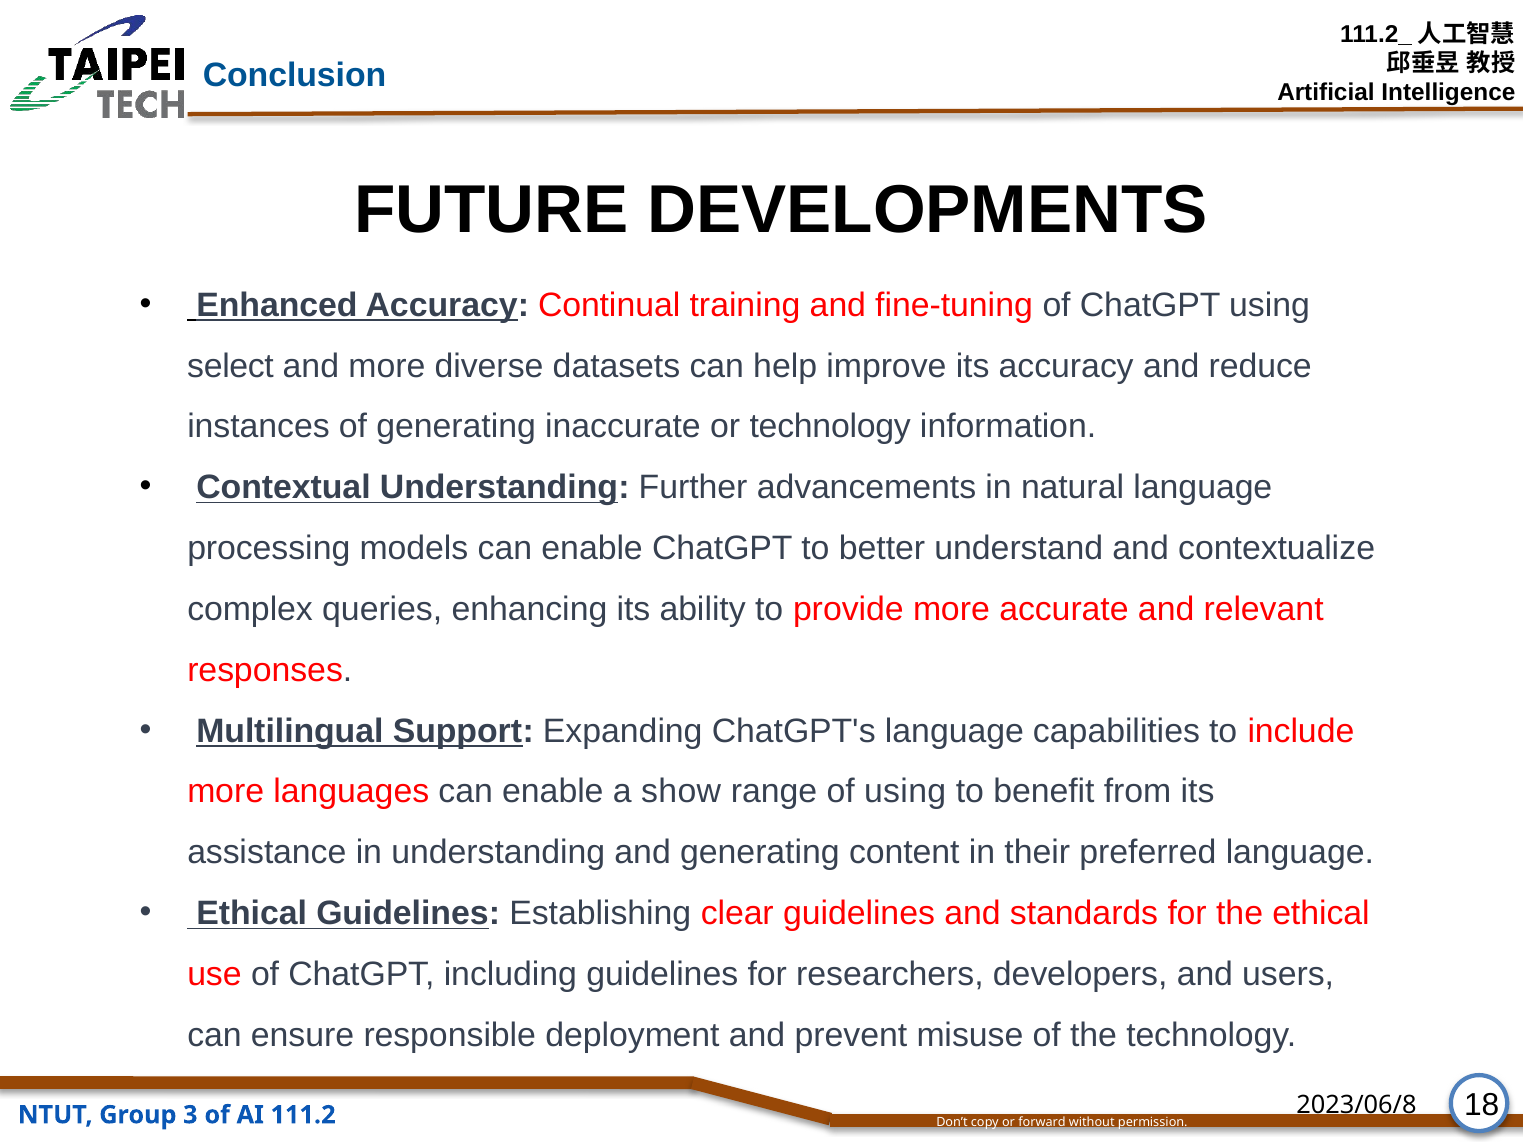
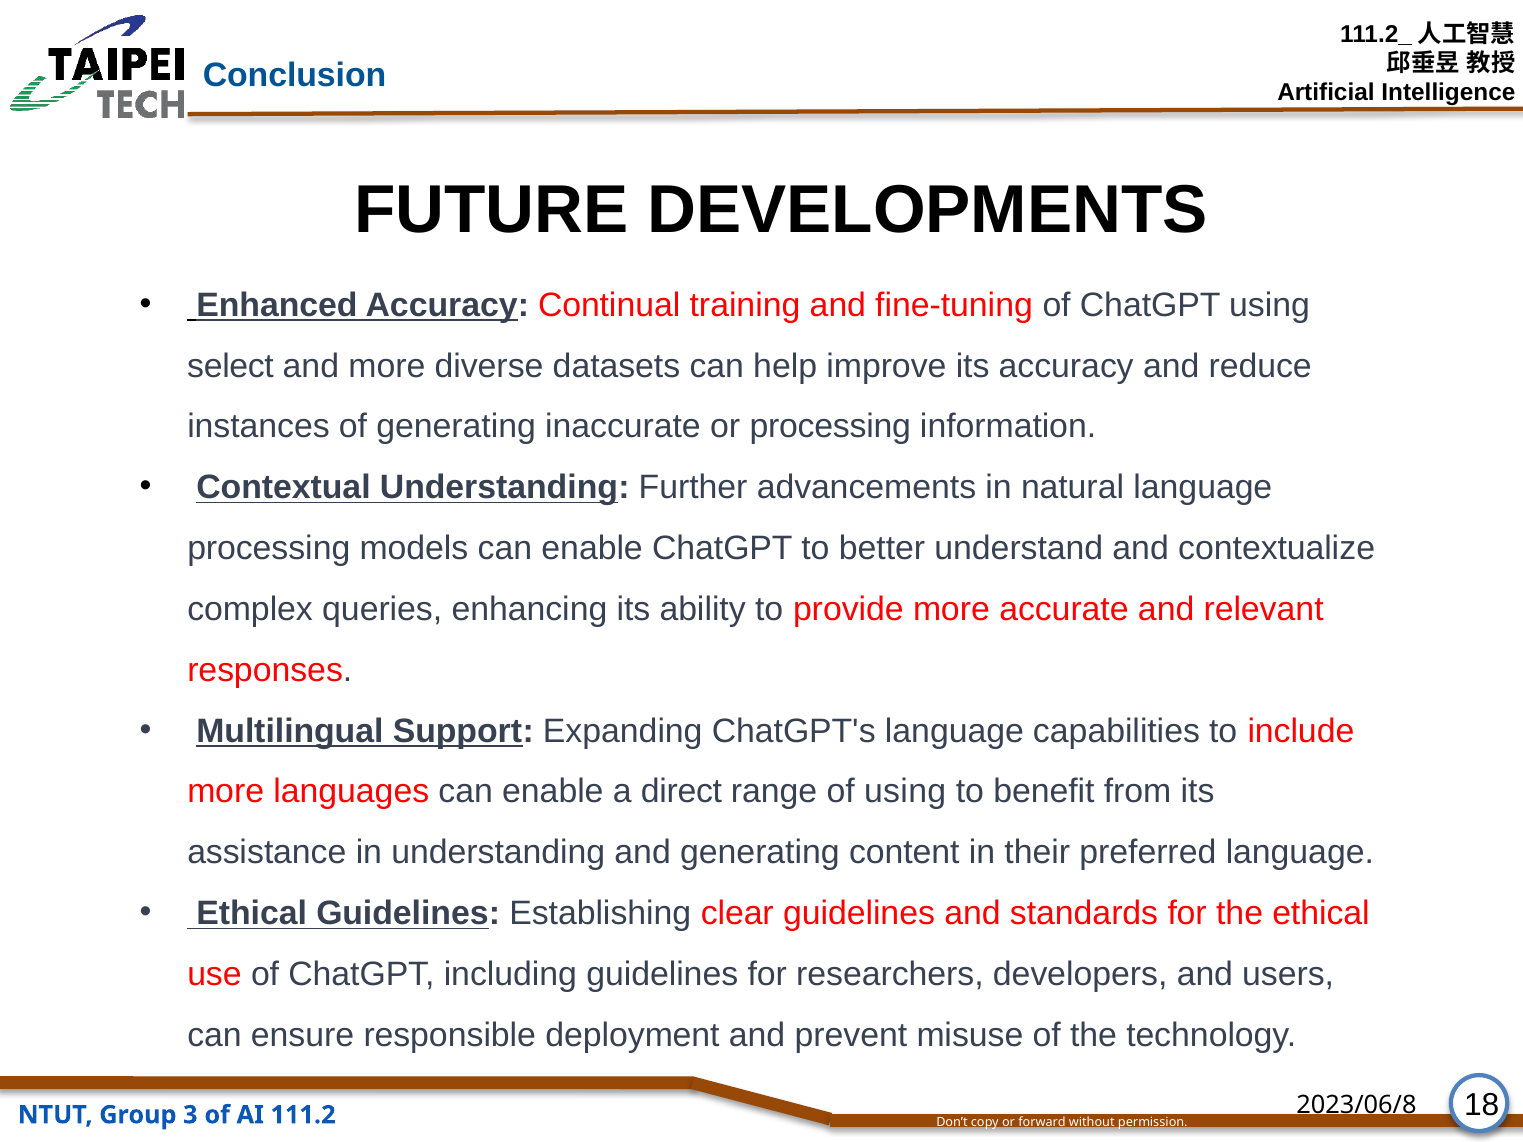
or technology: technology -> processing (830, 427)
show: show -> direct (681, 792)
